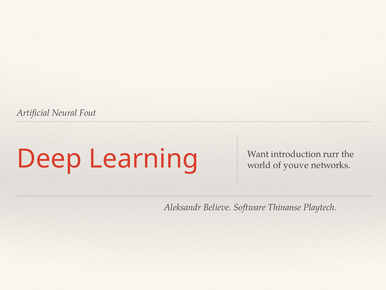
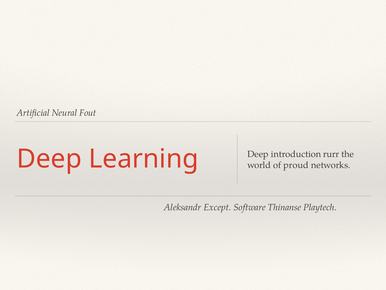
Learning Want: Want -> Deep (258, 154)
youve: youve -> proud (296, 165)
Believe: Believe -> Except (217, 207)
